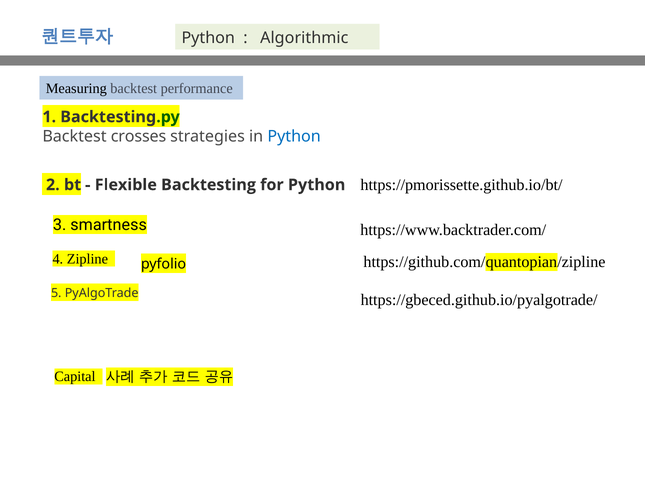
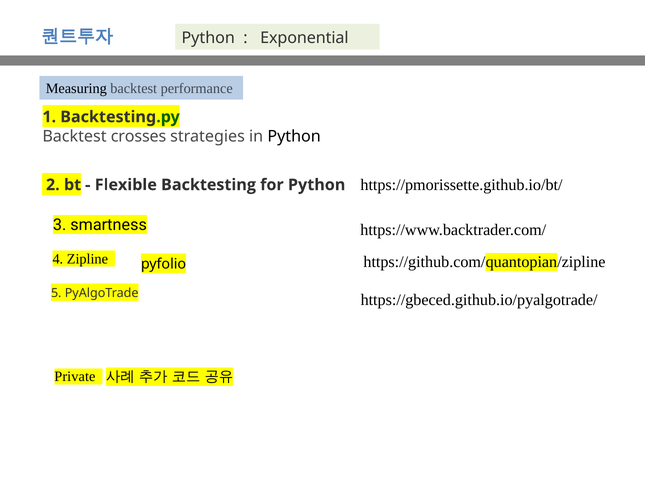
Algorithmic: Algorithmic -> Exponential (304, 38)
Python colour: blue -> black (294, 136)
Capital: Capital -> Private (75, 377)
